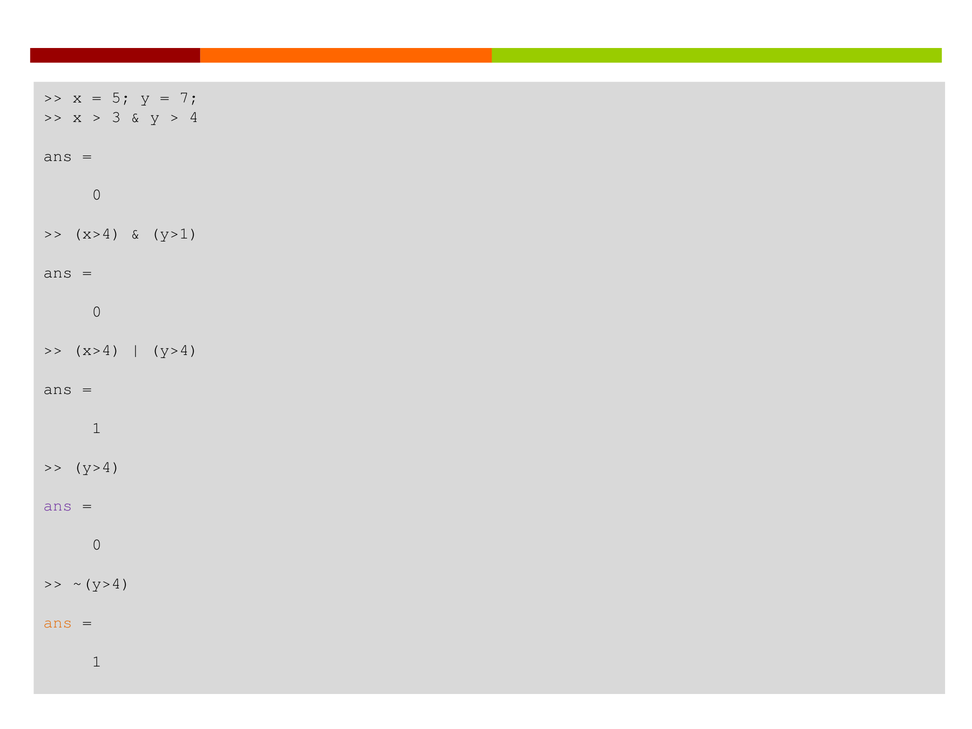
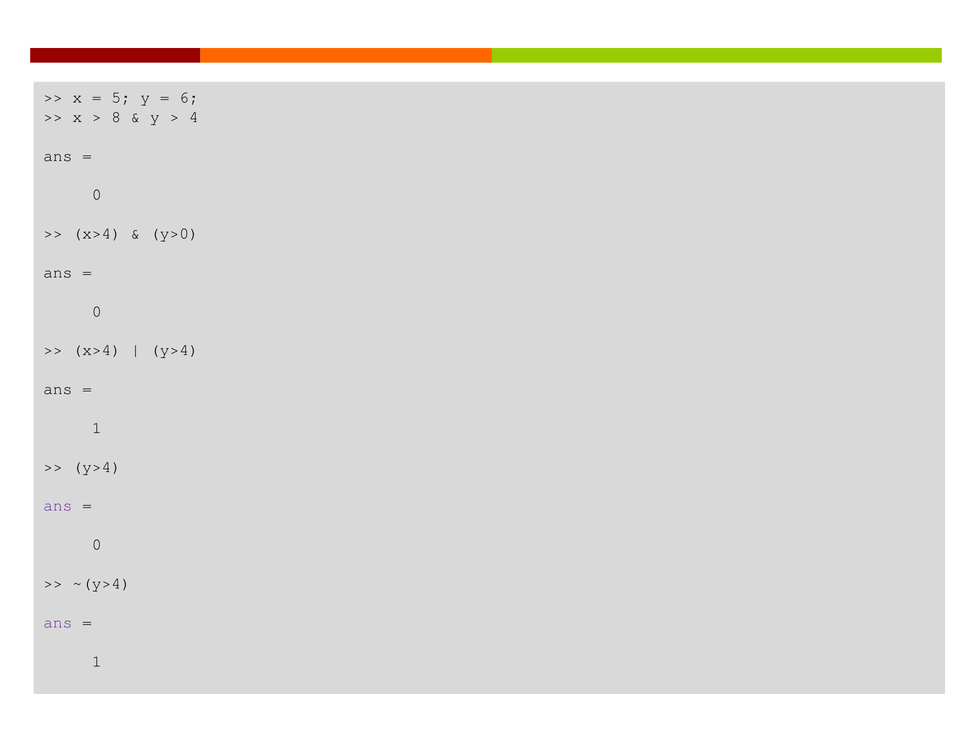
7: 7 -> 6 (189, 97)
3: 3 -> 8 (116, 117)
y>1: y>1 -> y>0 (174, 233)
ans colour: orange -> purple (58, 622)
